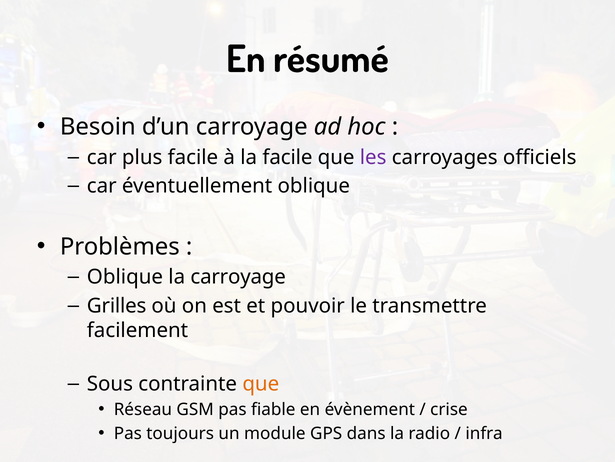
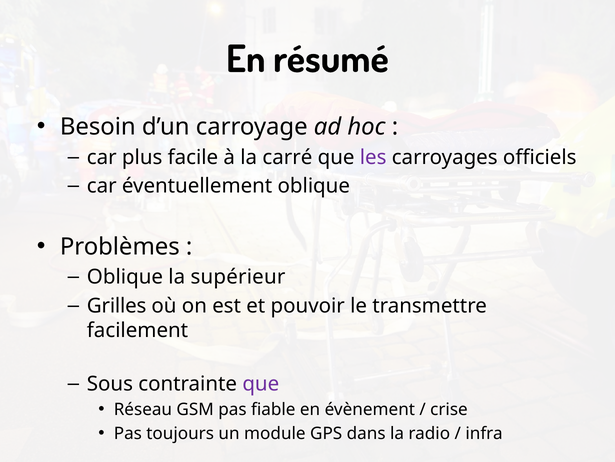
la facile: facile -> carré (287, 157)
la carroyage: carroyage -> supérieur (238, 277)
que colour: orange -> purple (261, 383)
